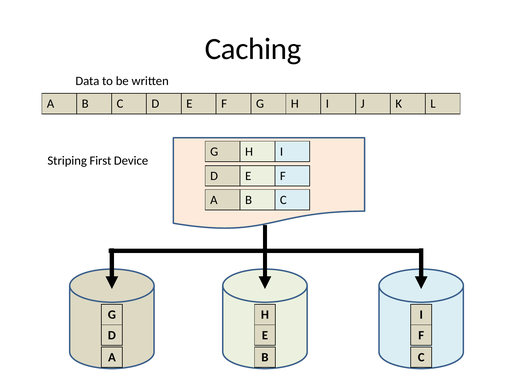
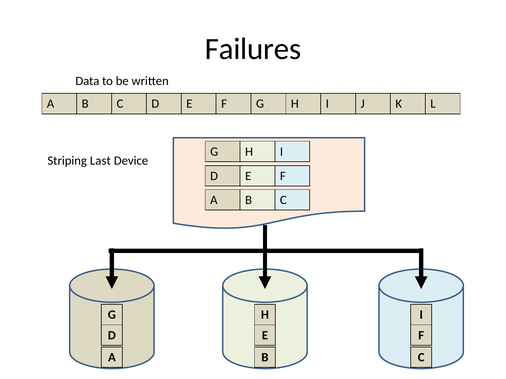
Caching: Caching -> Failures (253, 49)
First: First -> Last (100, 161)
